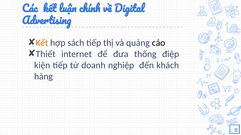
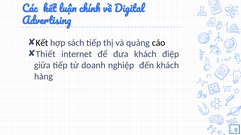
Kết colour: orange -> black (42, 43)
đưa thống: thống -> khách (145, 54)
kiện: kiện -> giữa (42, 66)
